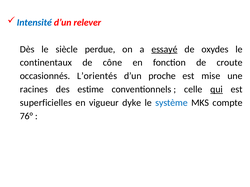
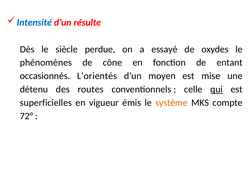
relever: relever -> résulte (87, 23)
essayé underline: present -> none (164, 49)
continentaux: continentaux -> phénomènes (46, 63)
croute: croute -> entant (230, 63)
proche: proche -> moyen (162, 76)
racines: racines -> détenu (34, 90)
estime: estime -> routes (91, 90)
dyke: dyke -> émis (132, 103)
système colour: blue -> orange (172, 103)
76°: 76° -> 72° (26, 116)
